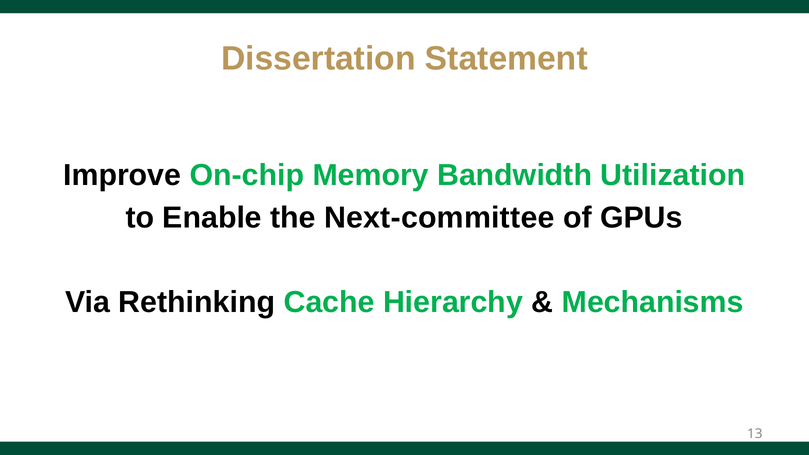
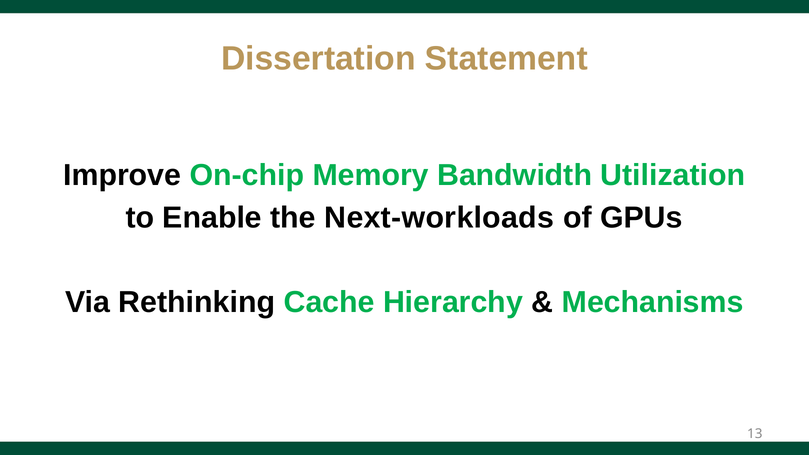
Next-committee: Next-committee -> Next-workloads (439, 218)
